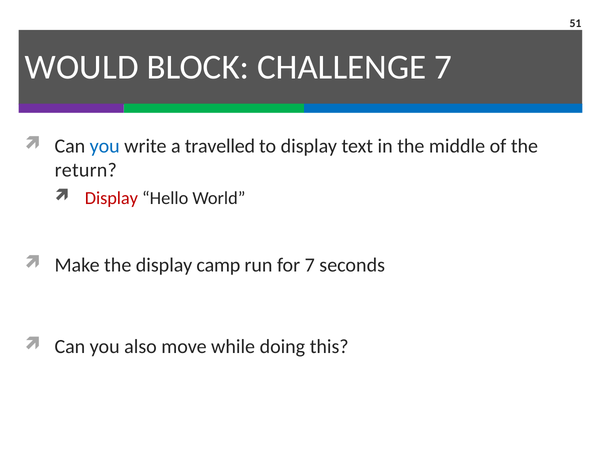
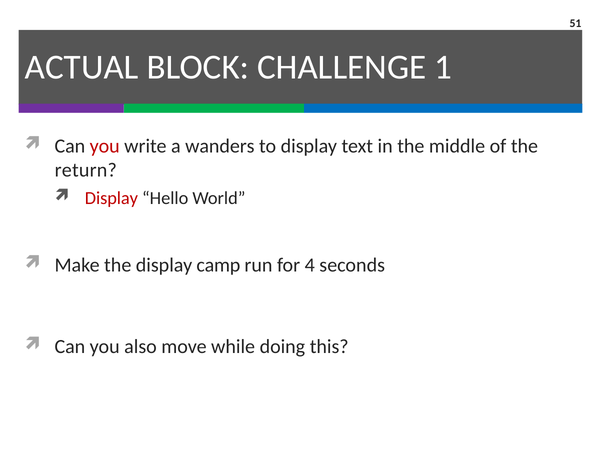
WOULD: WOULD -> ACTUAL (82, 67)
CHALLENGE 7: 7 -> 1 (443, 67)
you colour: blue -> red (105, 146)
travelled: travelled -> wanders (220, 146)
for 7: 7 -> 4 (310, 265)
